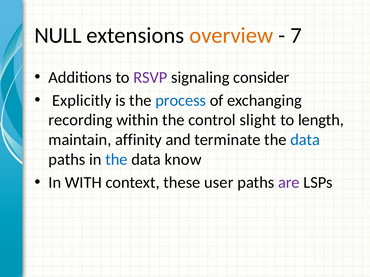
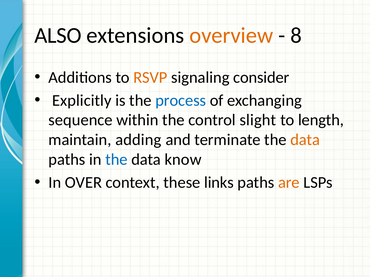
NULL: NULL -> ALSO (58, 36)
7: 7 -> 8 (296, 36)
RSVP colour: purple -> orange (150, 77)
recording: recording -> sequence (81, 120)
affinity: affinity -> adding (138, 140)
data colour: blue -> orange (305, 140)
WITH: WITH -> OVER (83, 183)
user: user -> links (219, 183)
are colour: purple -> orange (289, 183)
